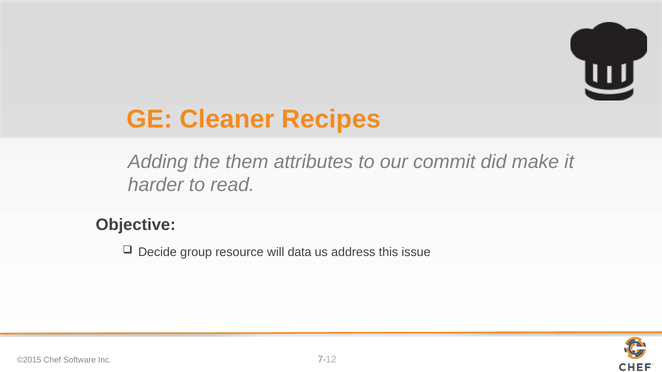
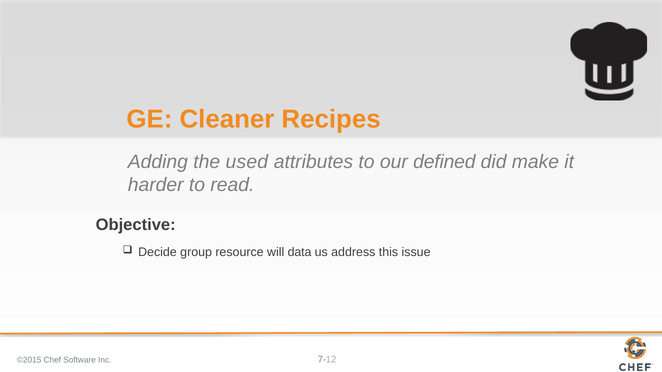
them: them -> used (247, 162)
commit: commit -> defined (444, 162)
